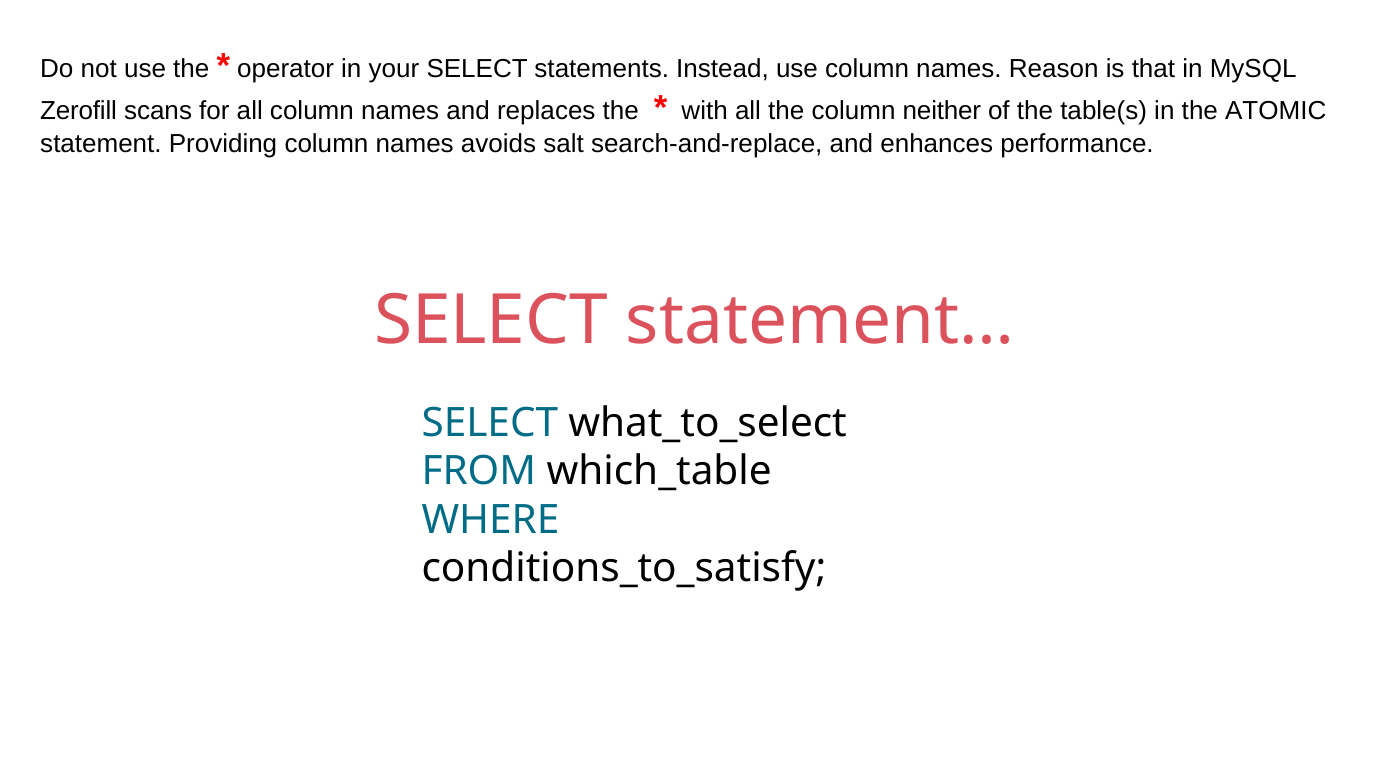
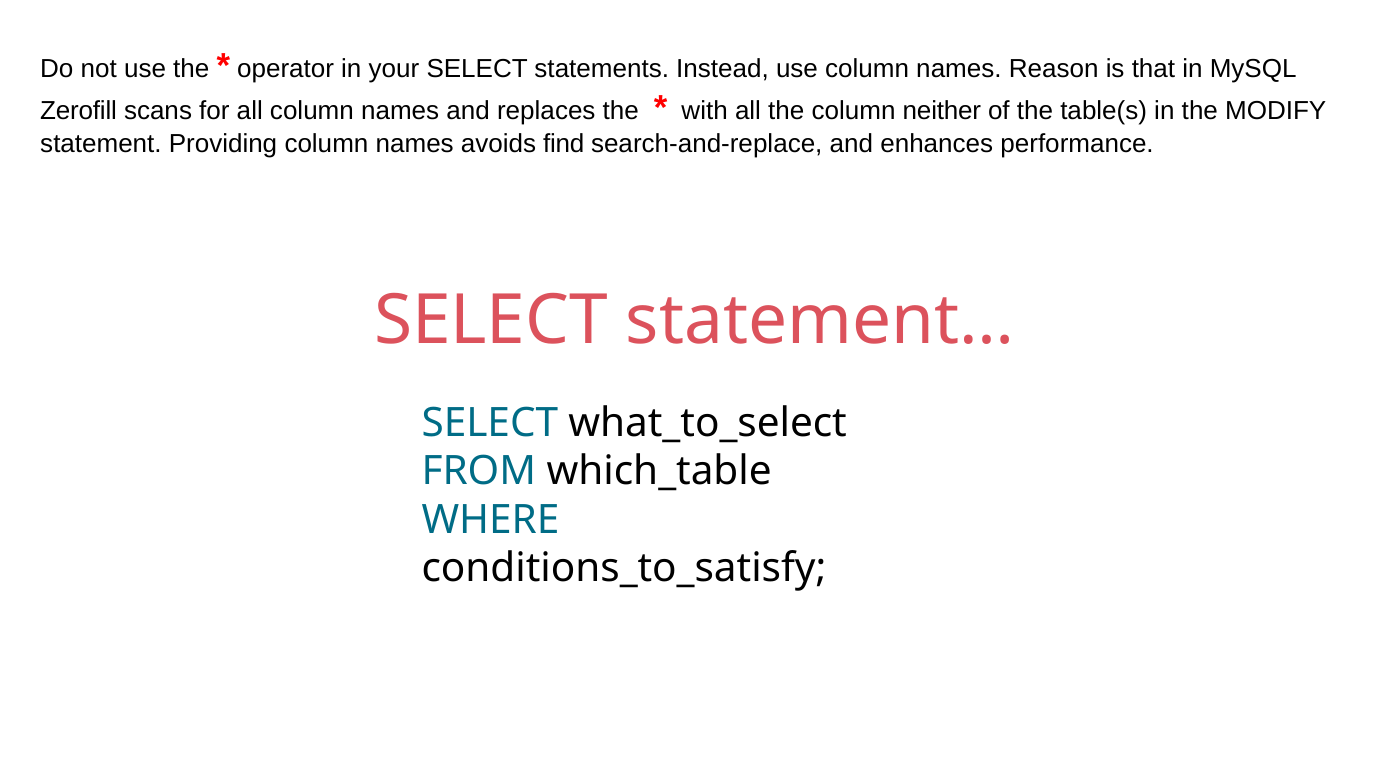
ATOMIC: ATOMIC -> MODIFY (1276, 111)
salt: salt -> find (564, 144)
